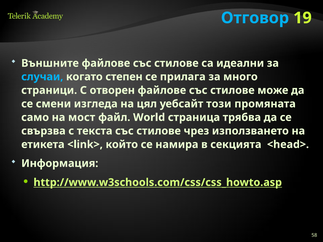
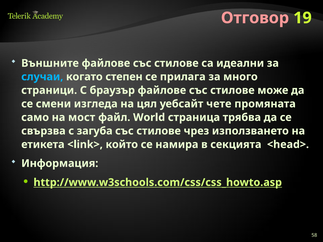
Отговор colour: light blue -> pink (255, 18)
отворен: отворен -> браузър (112, 90)
този: този -> чете (219, 104)
текста: текста -> загуба (95, 131)
